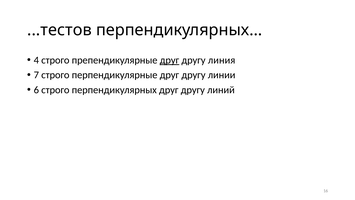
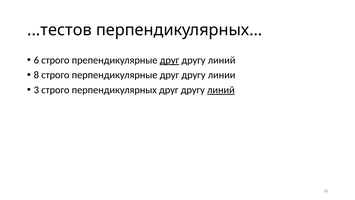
4: 4 -> 6 (36, 60)
линия: линия -> линий (222, 60)
7: 7 -> 8 (36, 75)
6: 6 -> 3 (36, 90)
линий underline: none -> present (221, 90)
